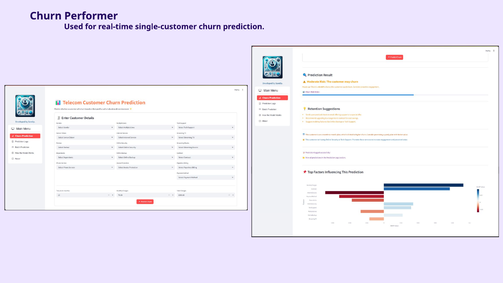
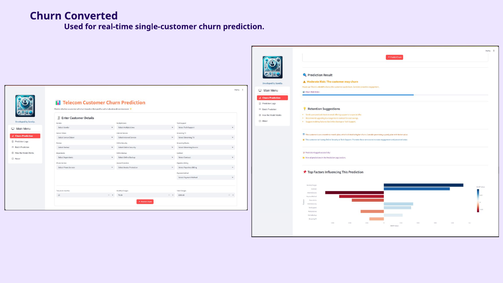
Performer: Performer -> Converted (91, 16)
